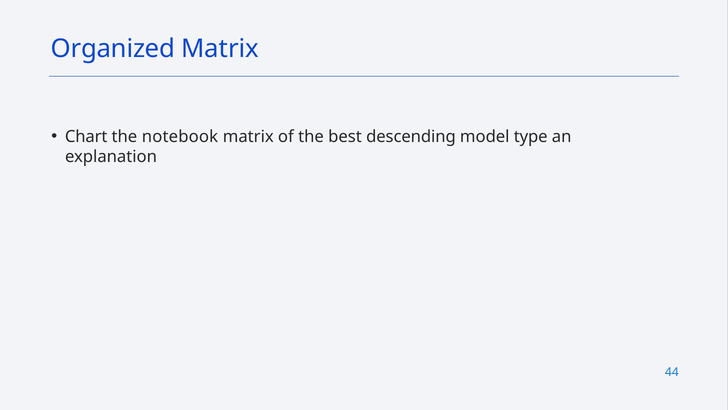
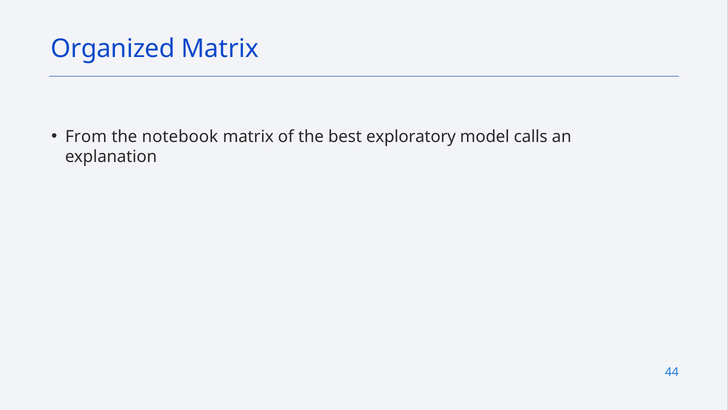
Chart: Chart -> From (86, 137)
descending: descending -> exploratory (411, 137)
type: type -> calls (531, 137)
